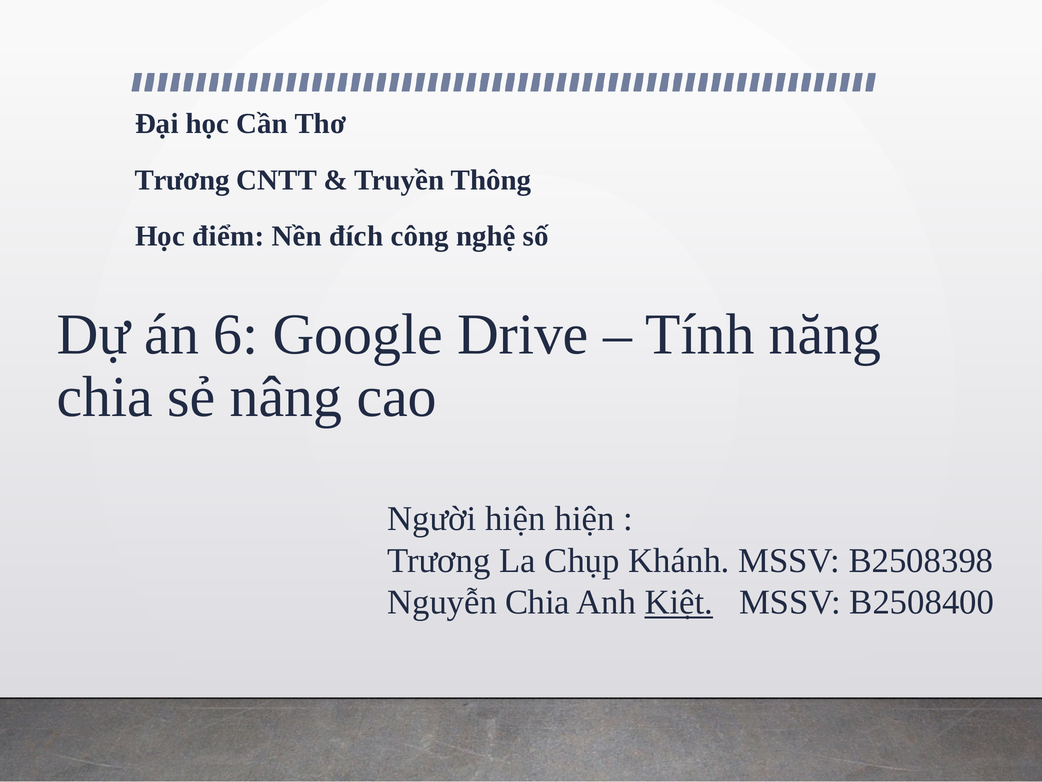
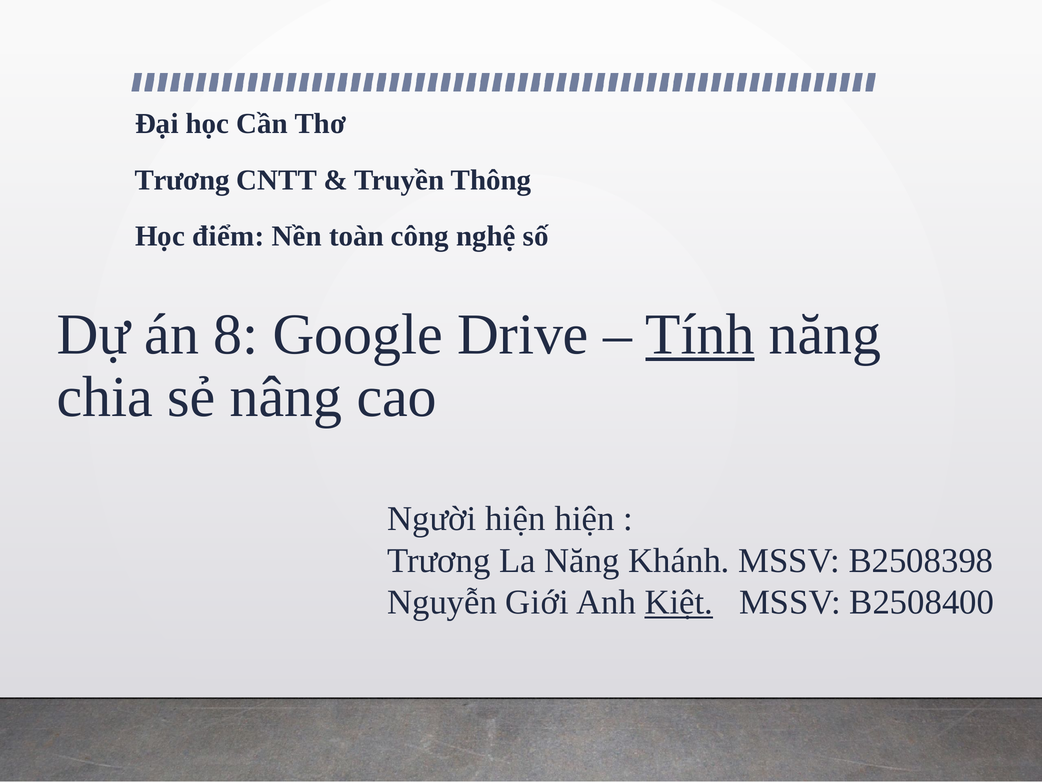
đích: đích -> toàn (356, 236)
6: 6 -> 8 (236, 334)
Tính underline: none -> present (700, 334)
La Chụp: Chụp -> Năng (582, 560)
Nguyễn Chia: Chia -> Giới (537, 602)
